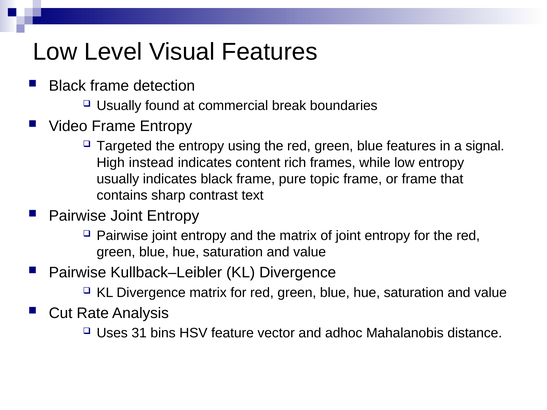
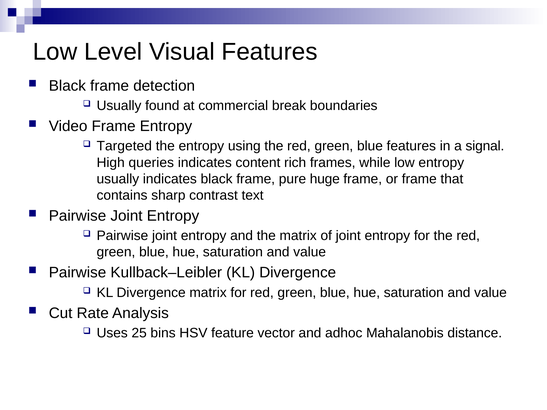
instead: instead -> queries (151, 163)
topic: topic -> huge (325, 179)
31: 31 -> 25 (139, 333)
